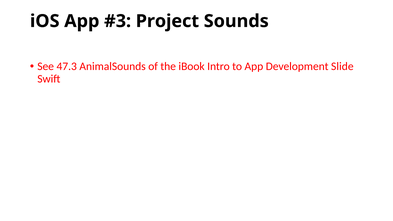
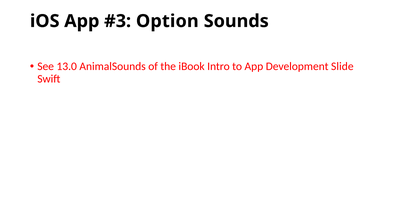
Project: Project -> Option (167, 21)
47.3: 47.3 -> 13.0 (67, 66)
